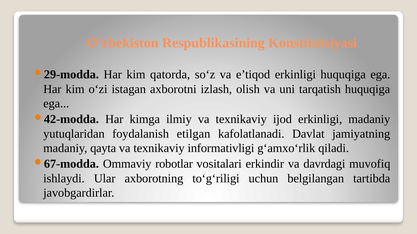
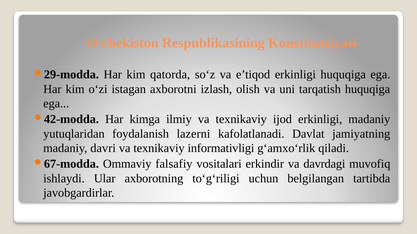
etilgan: etilgan -> lazerni (193, 134)
qayta: qayta -> davri (103, 149)
robotlar: robotlar -> falsafiy (174, 164)
